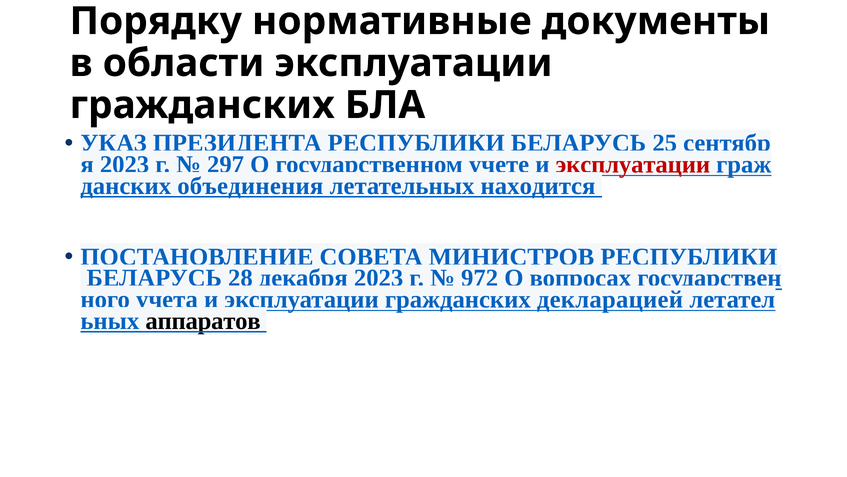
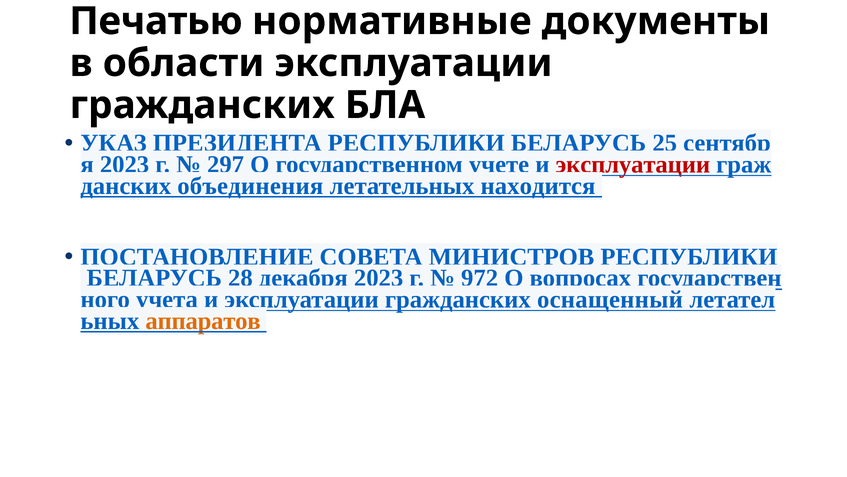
Порядку: Порядку -> Печатью (156, 21)
декларацией: декларацией -> оснащенный (610, 299)
аппаратов colour: black -> orange (203, 321)
